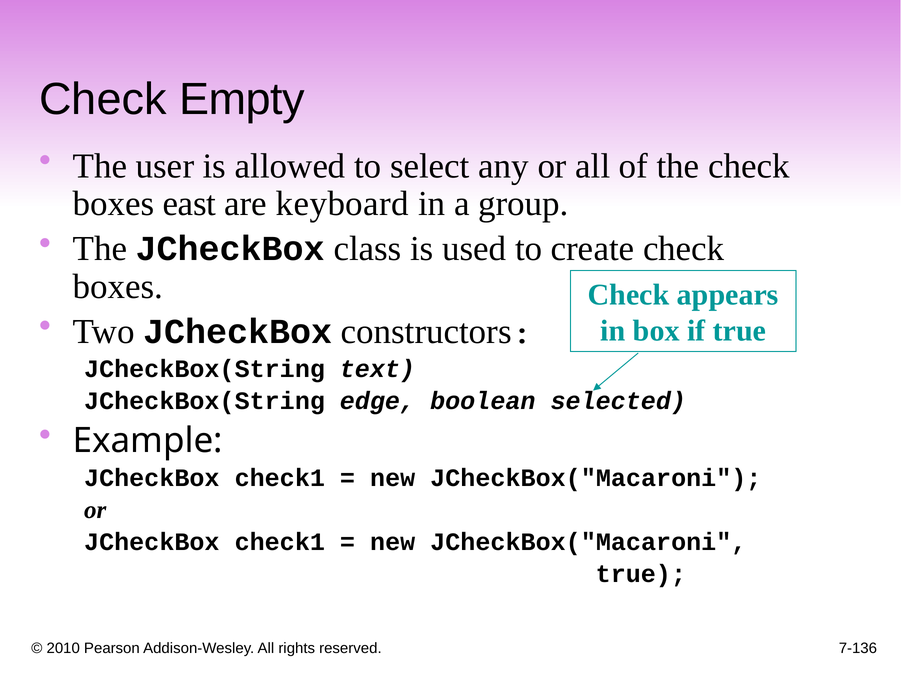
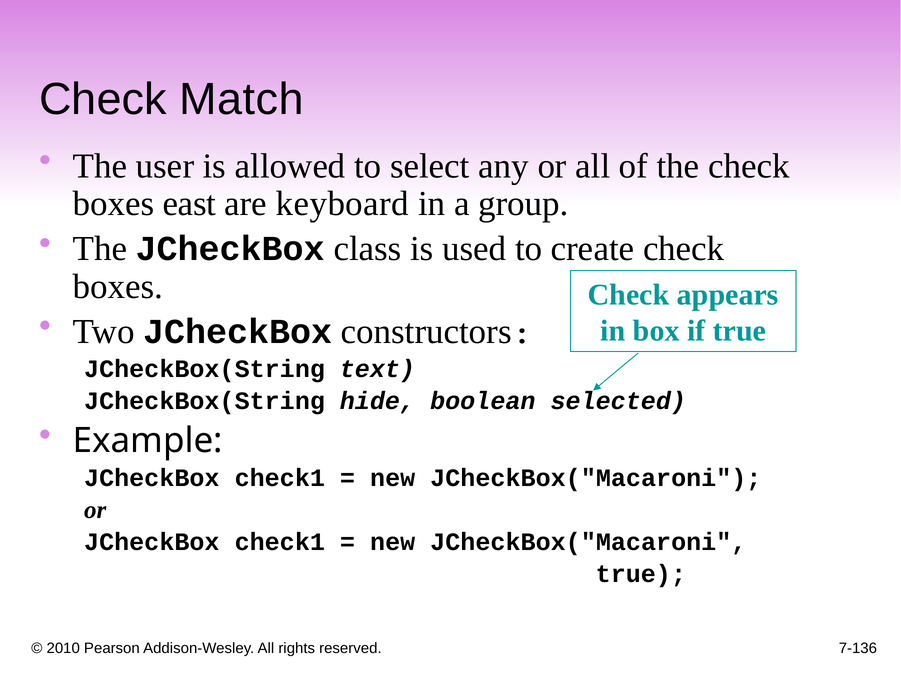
Empty: Empty -> Match (241, 99)
edge: edge -> hide (377, 401)
